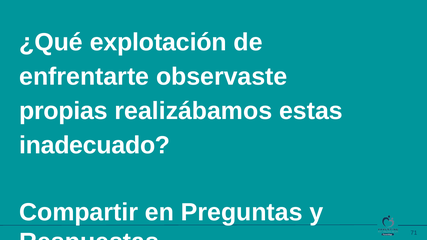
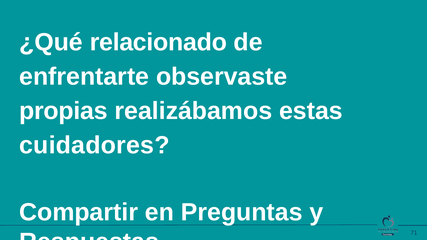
explotación: explotación -> relacionado (158, 42)
inadecuado: inadecuado -> cuidadores (94, 146)
